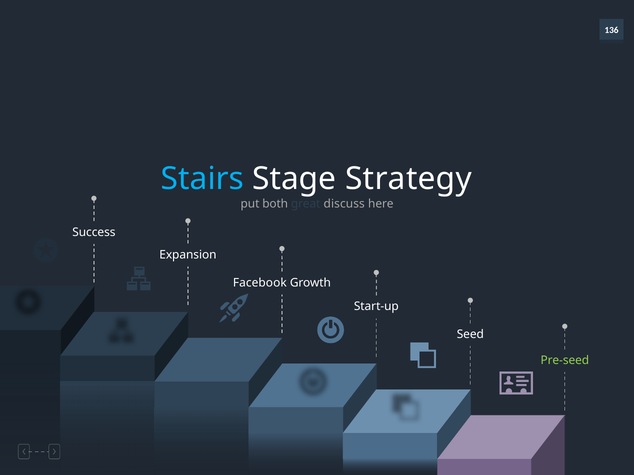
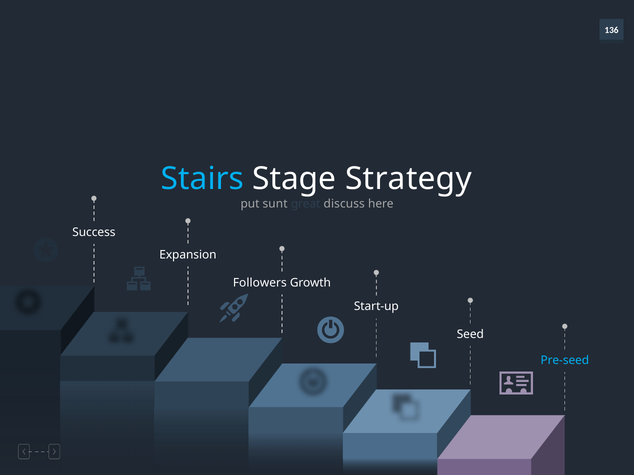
both: both -> sunt (275, 204)
Facebook: Facebook -> Followers (260, 283)
Pre-seed colour: light green -> light blue (565, 361)
